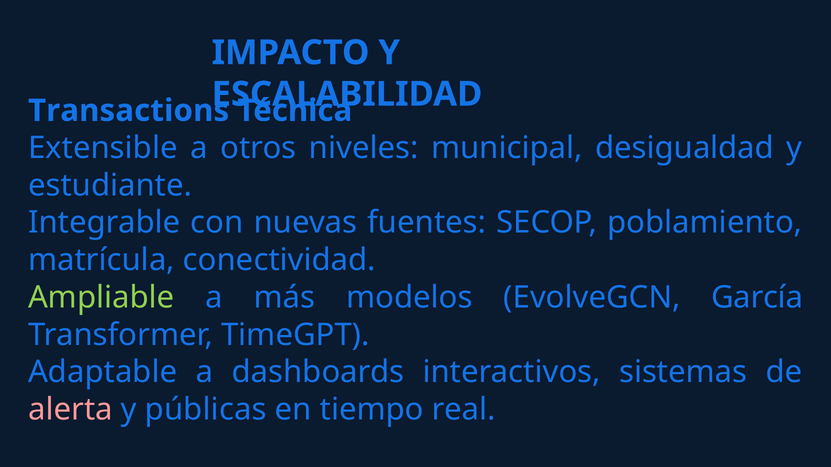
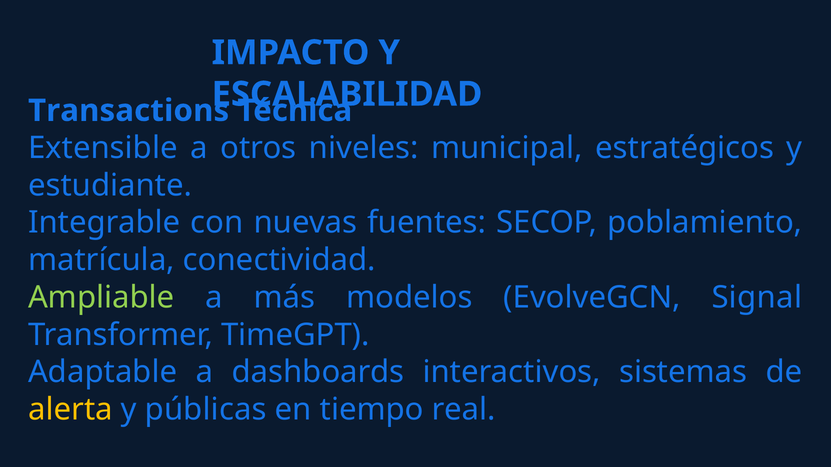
desigualdad: desigualdad -> estratégicos (685, 148)
García: García -> Signal (757, 298)
alerta colour: pink -> yellow (70, 410)
